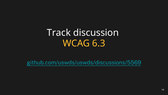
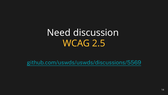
Track: Track -> Need (59, 32)
6.3: 6.3 -> 2.5 (99, 43)
